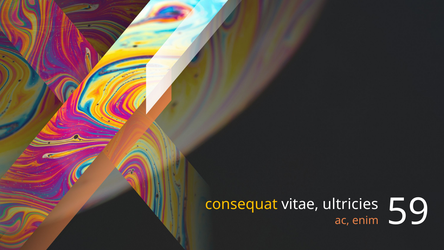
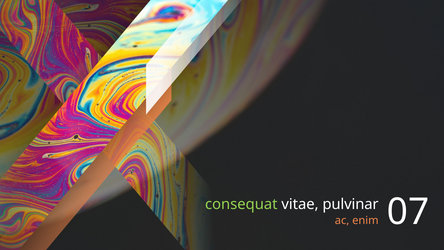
consequat colour: yellow -> light green (241, 204)
ultricies: ultricies -> pulvinar (351, 204)
59: 59 -> 07 (408, 212)
